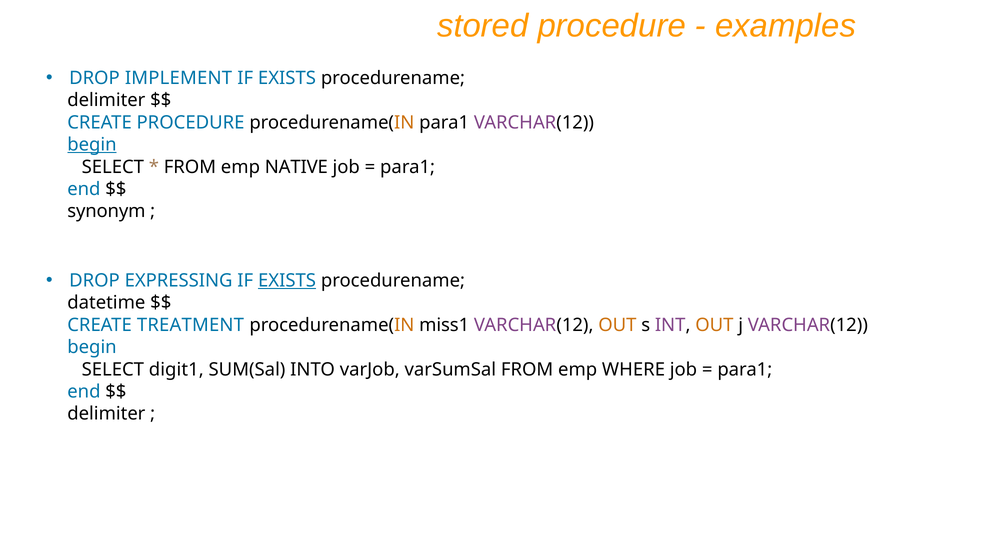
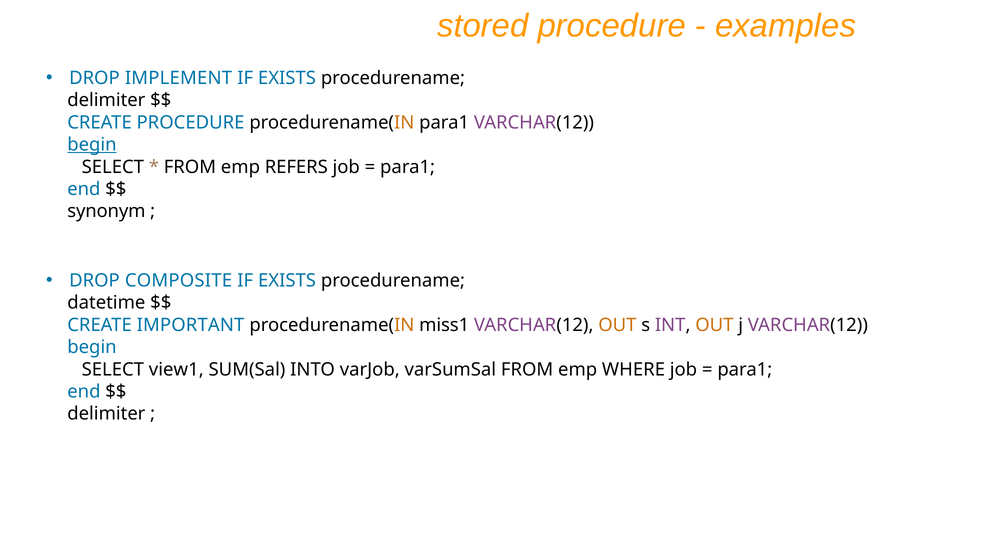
NATIVE: NATIVE -> REFERS (296, 167)
EXPRESSING: EXPRESSING -> COMPOSITE (179, 281)
EXISTS underline: present -> none (287, 281)
TREATMENT: TREATMENT -> IMPORTANT (191, 325)
digit1: digit1 -> view1 (176, 370)
